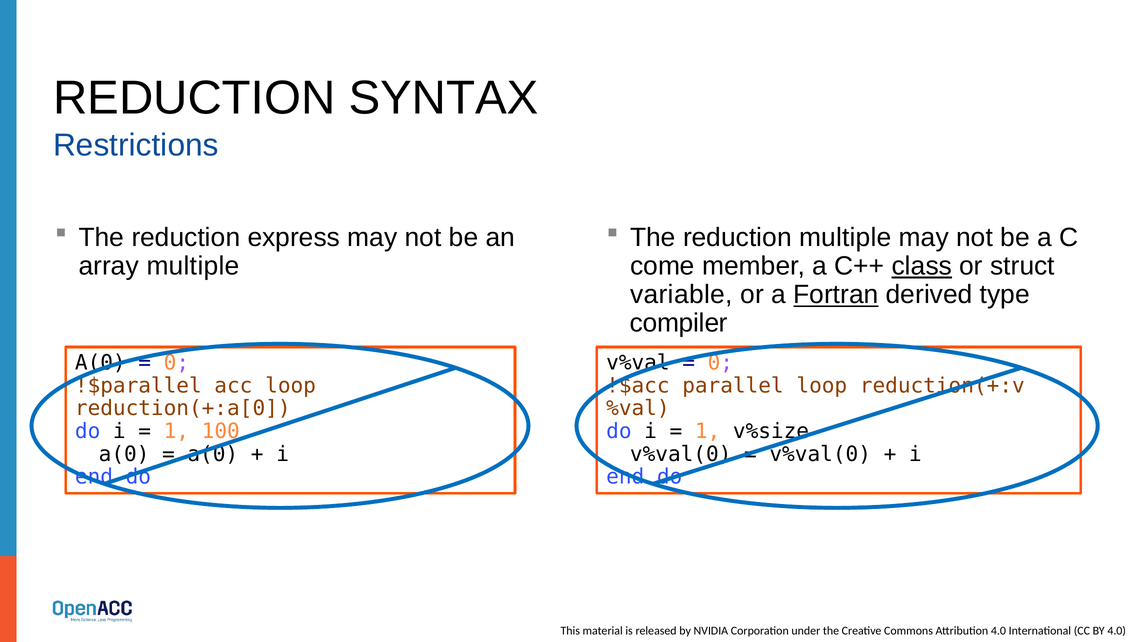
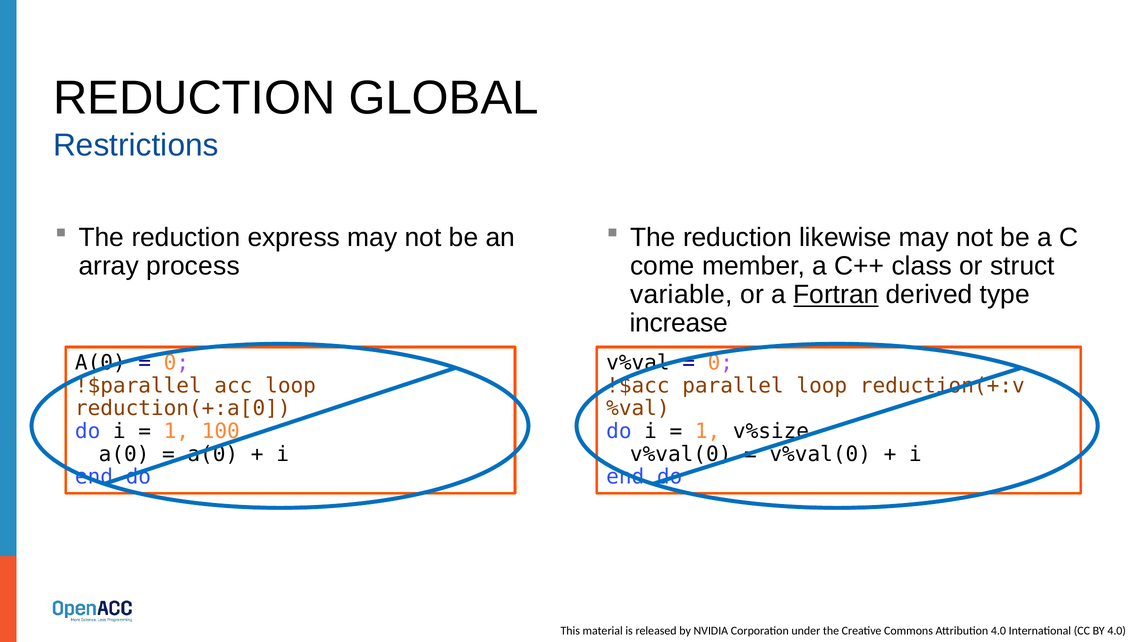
SYNTAX: SYNTAX -> GLOBAL (444, 98)
reduction multiple: multiple -> likewise (845, 238)
array multiple: multiple -> process (193, 266)
class underline: present -> none (922, 266)
compiler: compiler -> increase (679, 323)
